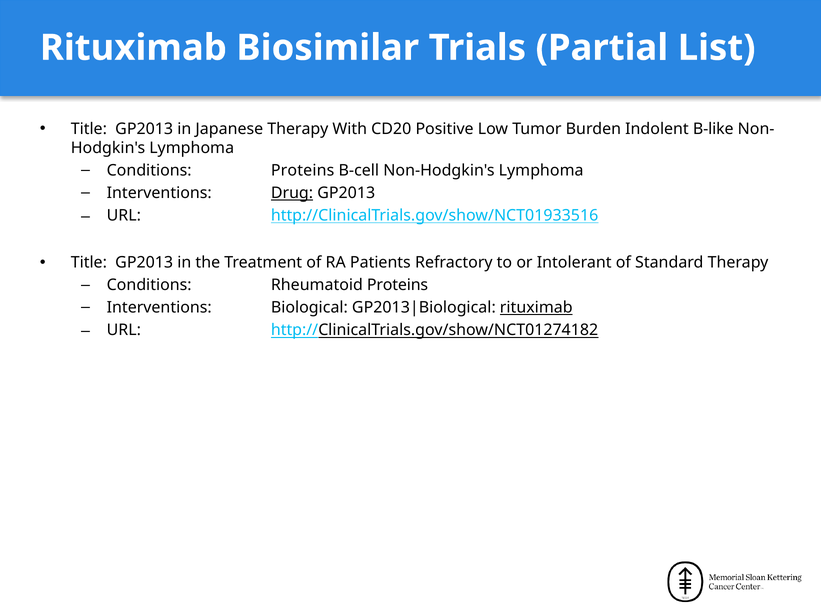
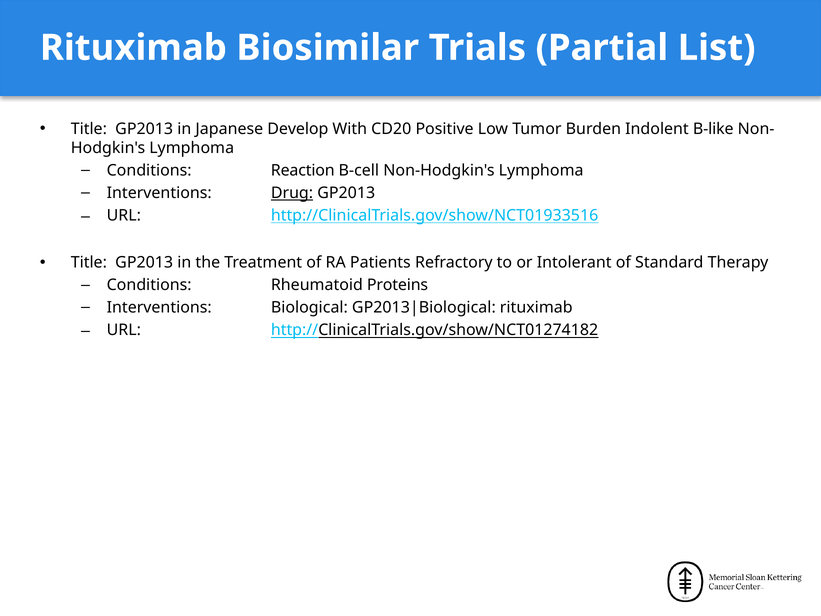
Japanese Therapy: Therapy -> Develop (298, 129)
Conditions Proteins: Proteins -> Reaction (303, 170)
rituximab underline: present -> none (536, 307)
